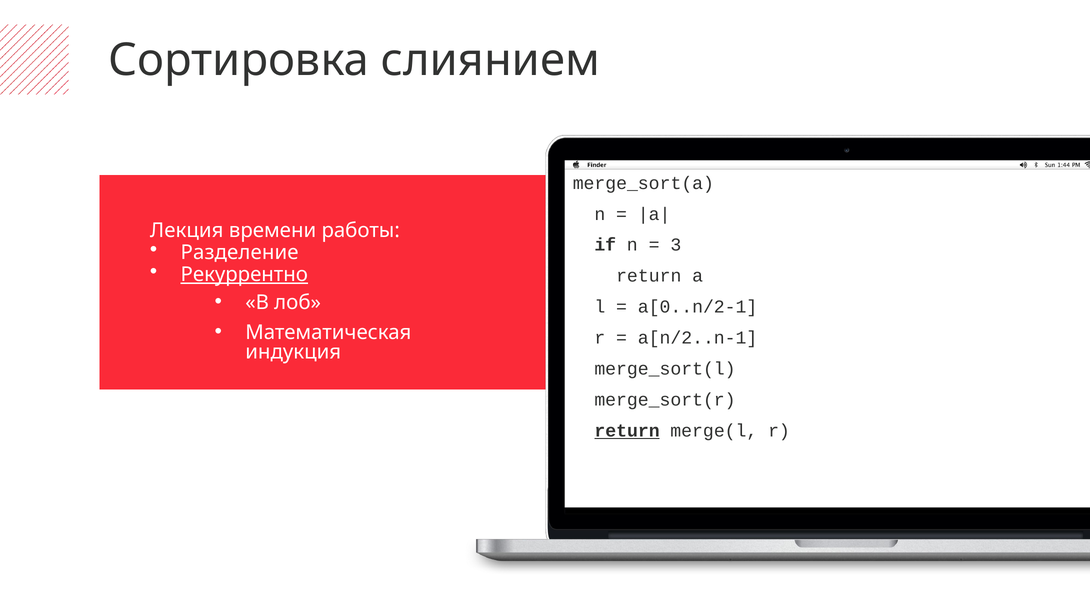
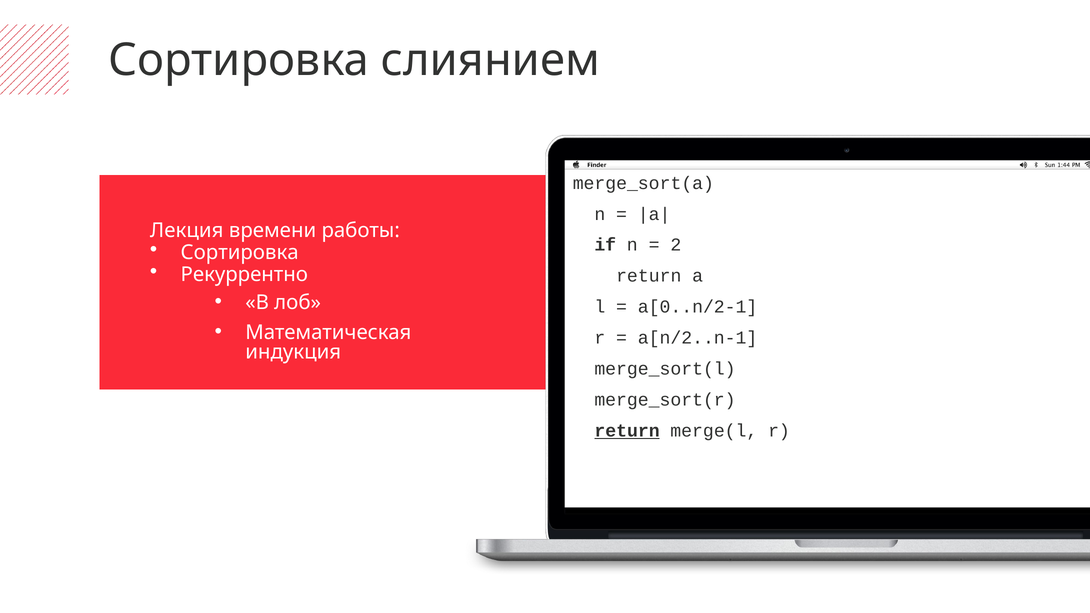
3: 3 -> 2 (676, 245)
Разделение: Разделение -> Сортировка (240, 253)
Рекуррентно underline: present -> none (244, 275)
